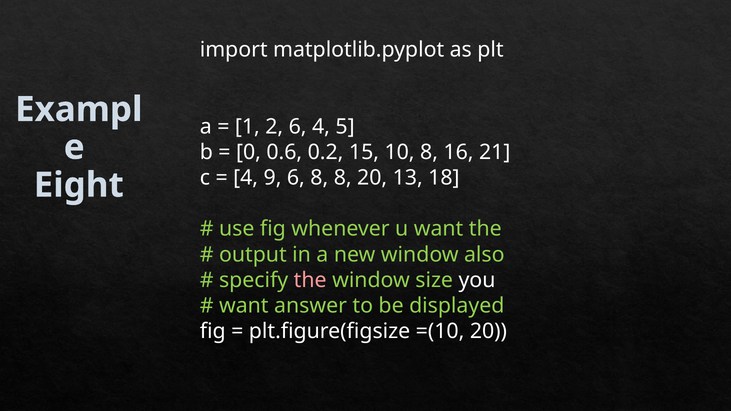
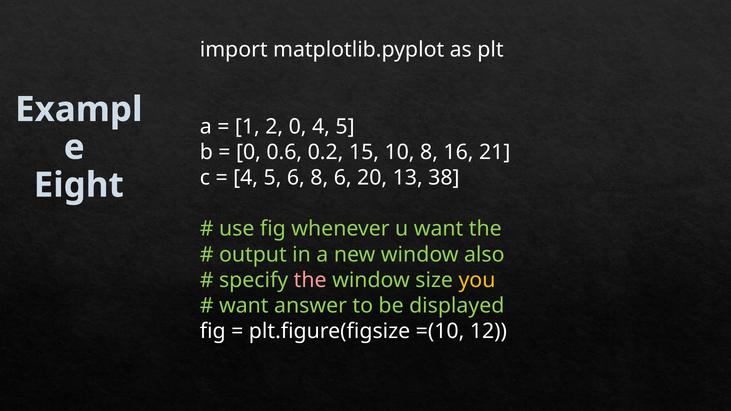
2 6: 6 -> 0 (298, 127)
9: 9 -> 5 (273, 178)
8 8: 8 -> 6 (343, 178)
18: 18 -> 38 (444, 178)
you colour: white -> yellow (477, 280)
=(10 20: 20 -> 12 (488, 331)
